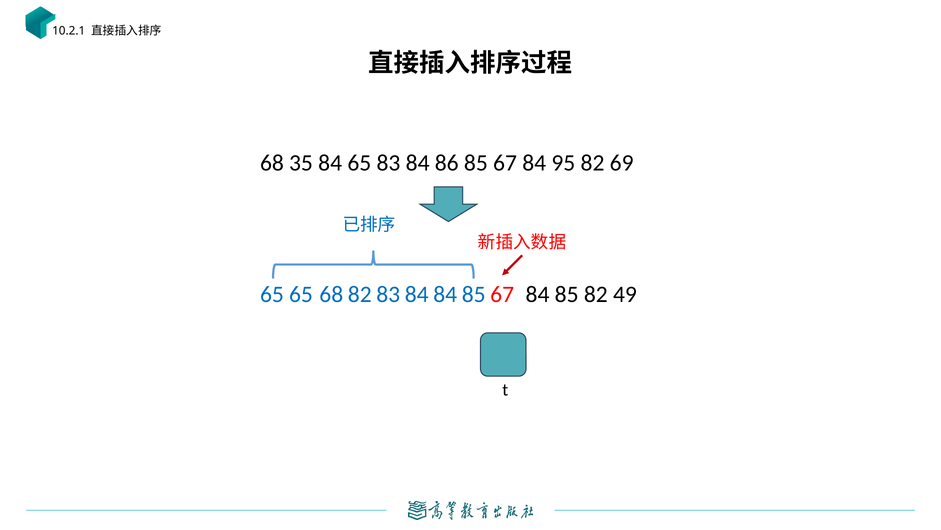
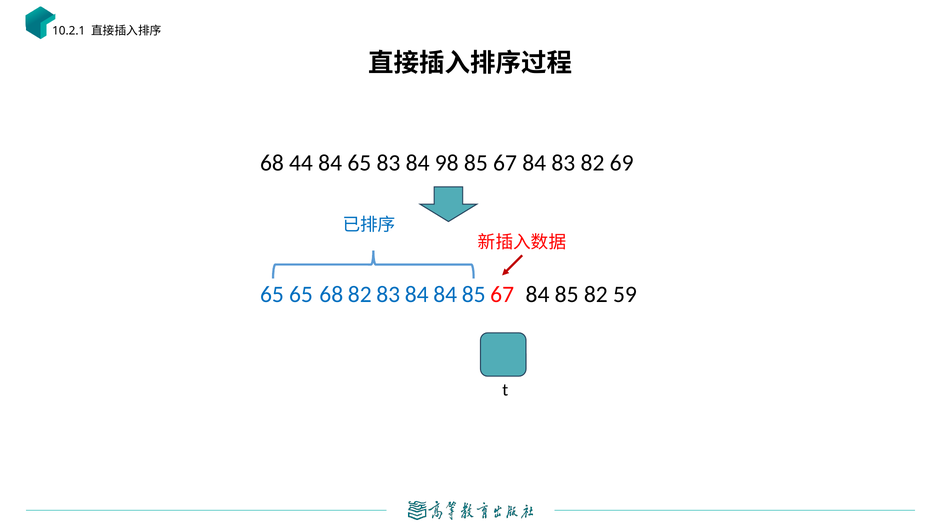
35: 35 -> 44 (301, 163)
86: 86 -> 98 (447, 163)
84 95: 95 -> 83 (563, 163)
49: 49 -> 59 (625, 294)
